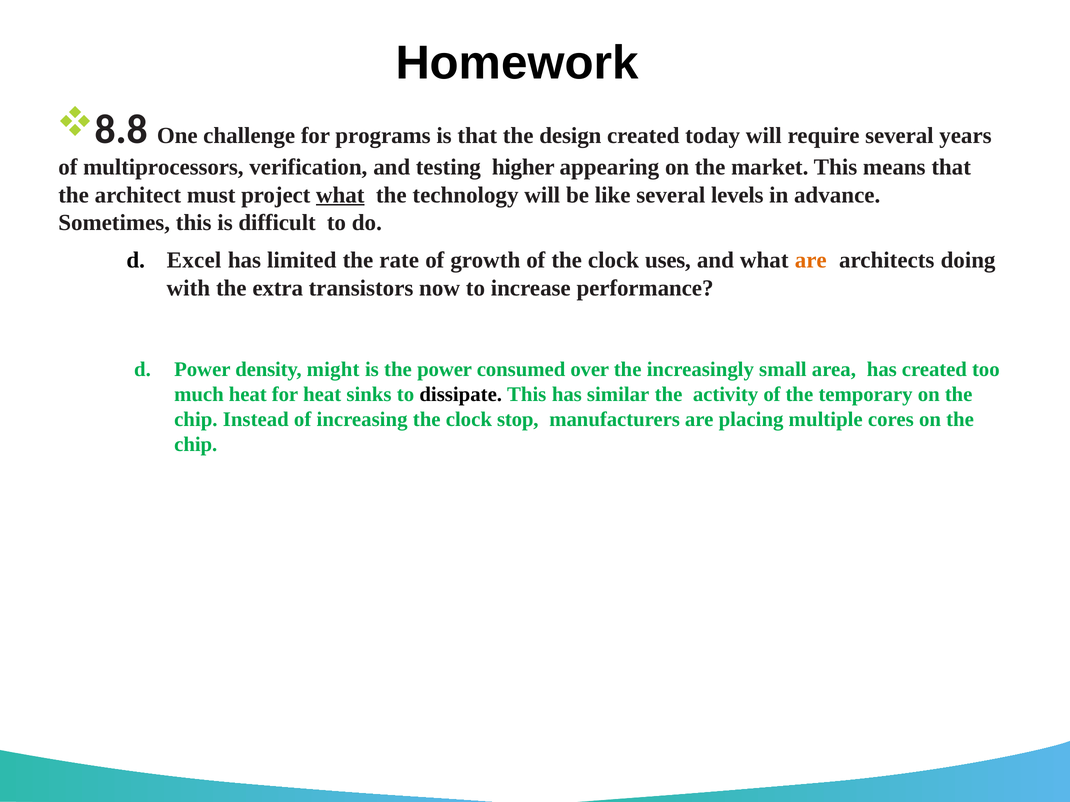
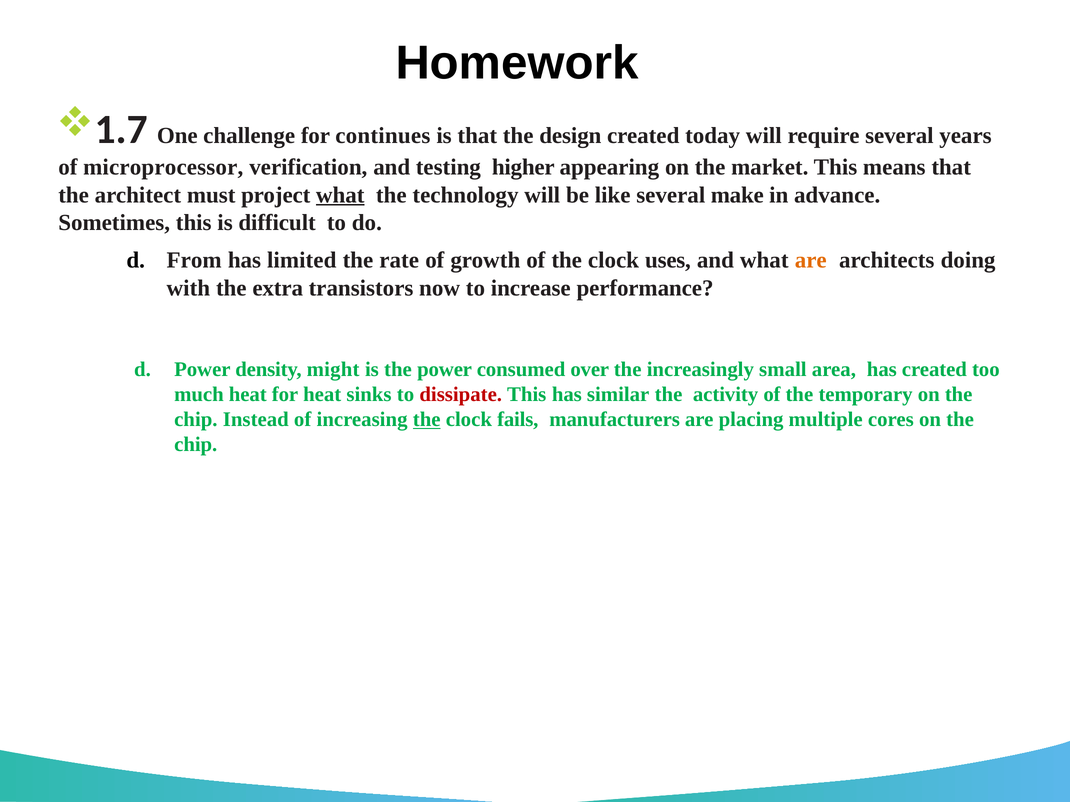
8.8: 8.8 -> 1.7 (121, 129)
programs: programs -> continues (383, 136)
multiprocessors: multiprocessors -> microprocessor (163, 167)
levels: levels -> make (737, 195)
Excel: Excel -> From (194, 260)
dissipate colour: black -> red (461, 395)
the underline: none -> present (427, 420)
stop: stop -> fails (518, 420)
